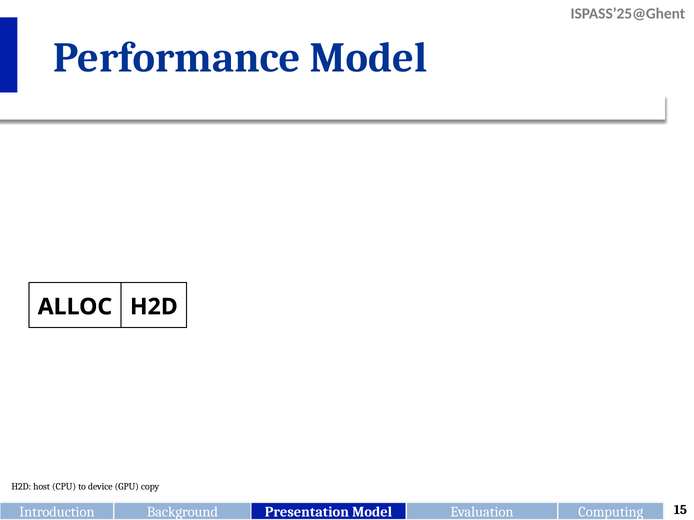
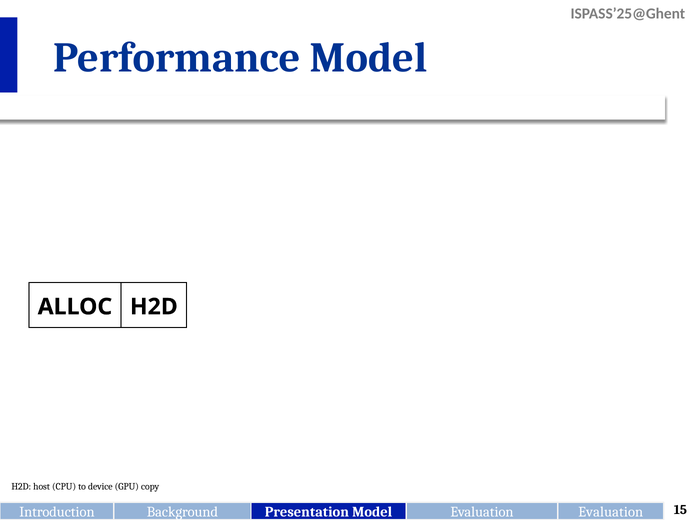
Evaluation Computing: Computing -> Evaluation (611, 512)
